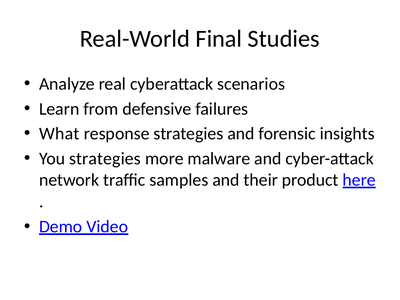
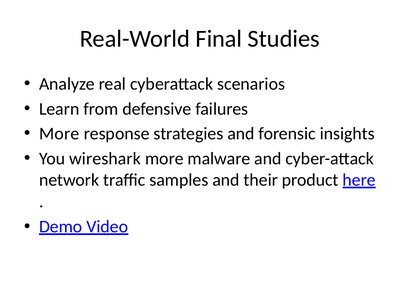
What: What -> More (59, 134)
You strategies: strategies -> wireshark (105, 159)
